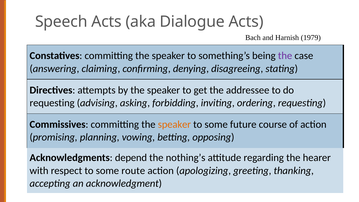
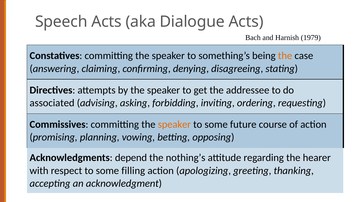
the colour: purple -> orange (285, 56)
requesting: requesting -> associated (52, 103)
route: route -> filling (133, 171)
